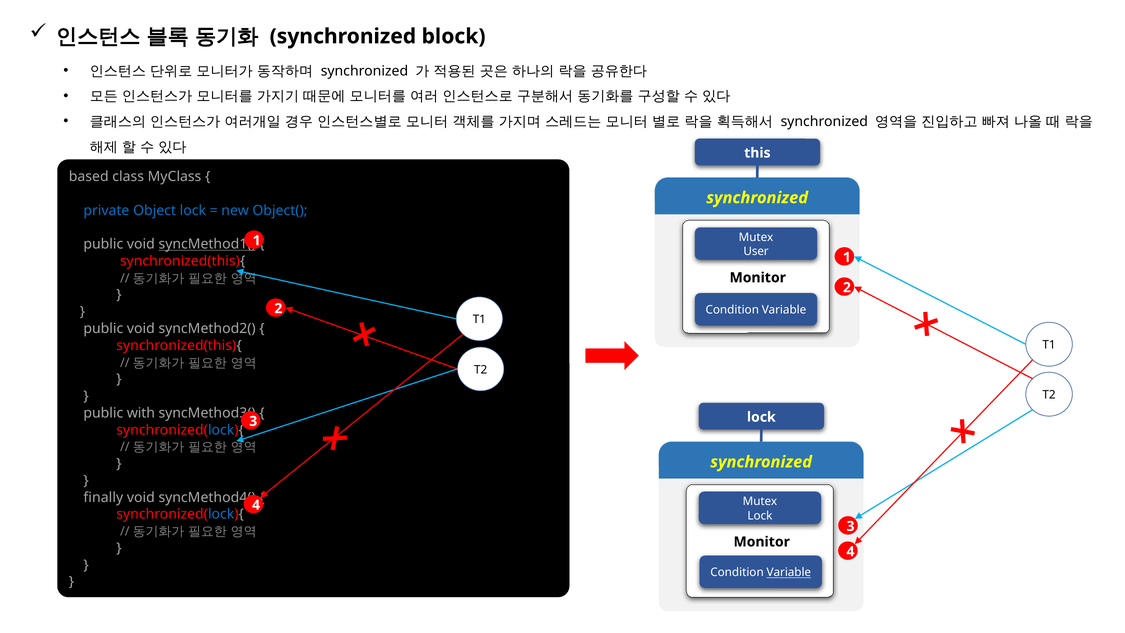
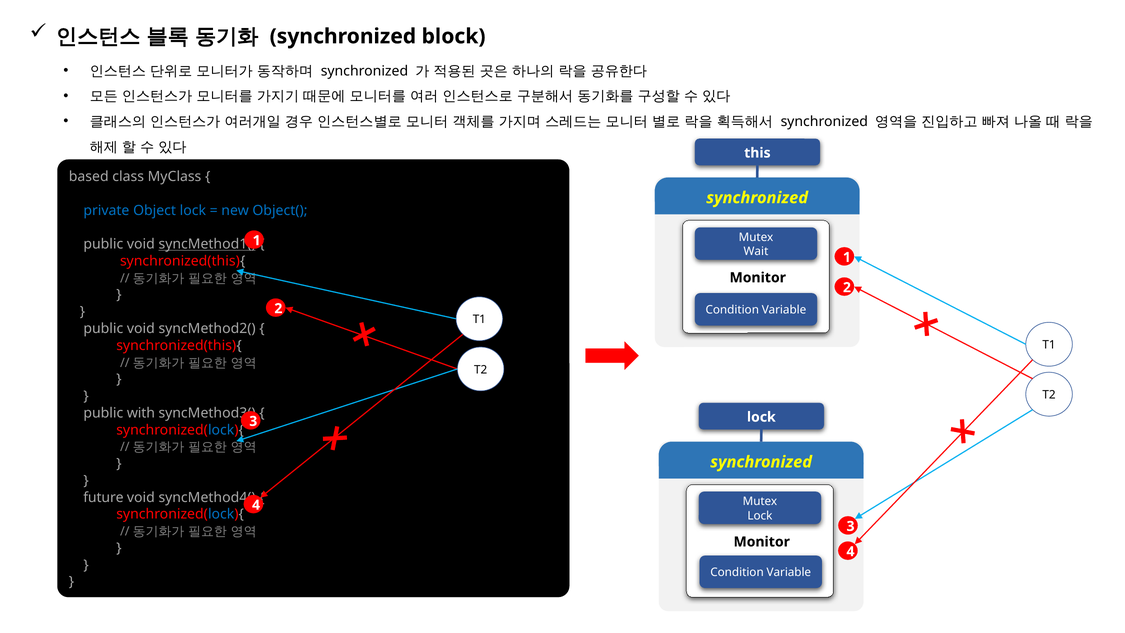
User: User -> Wait (756, 251)
finally: finally -> future (103, 497)
Variable underline: present -> none (789, 572)
